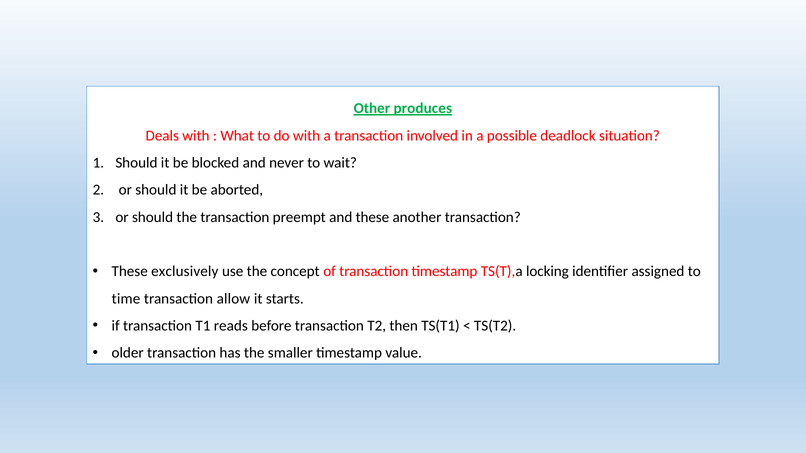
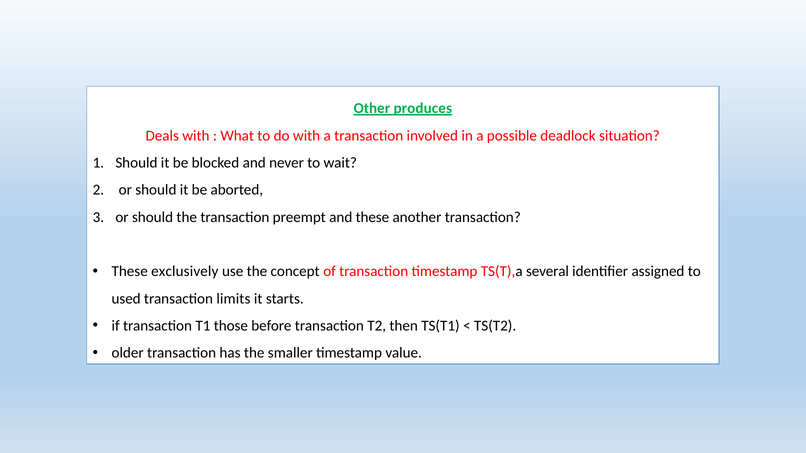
locking: locking -> several (547, 272)
time: time -> used (126, 299)
allow: allow -> limits (233, 299)
reads: reads -> those (231, 326)
